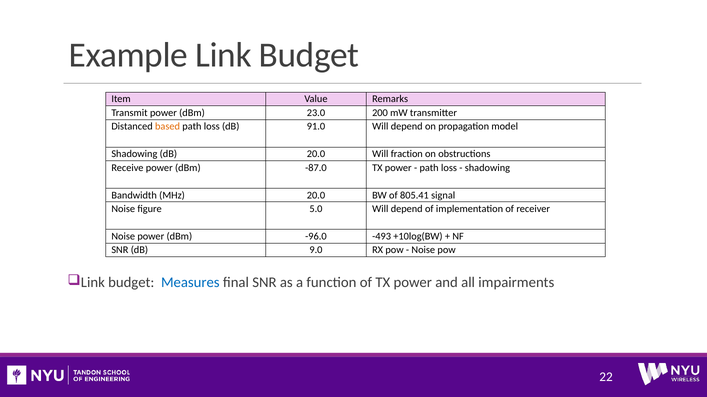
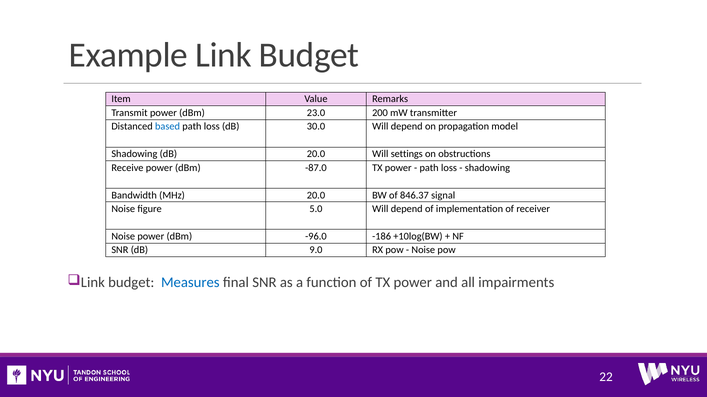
based colour: orange -> blue (167, 127)
91.0: 91.0 -> 30.0 (316, 127)
fraction: fraction -> settings (407, 154)
805.41: 805.41 -> 846.37 (414, 195)
-493: -493 -> -186 (382, 237)
